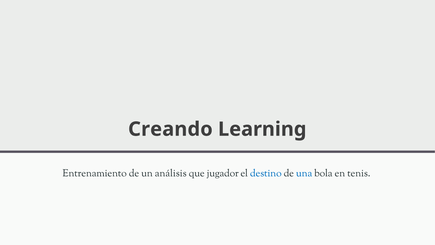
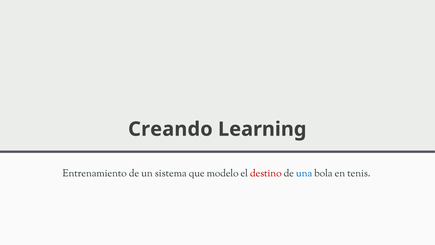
análisis: análisis -> sistema (171, 173)
jugador: jugador -> modelo (223, 173)
destino colour: blue -> red (266, 173)
